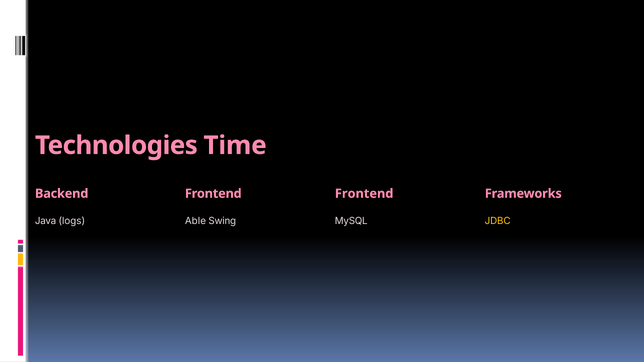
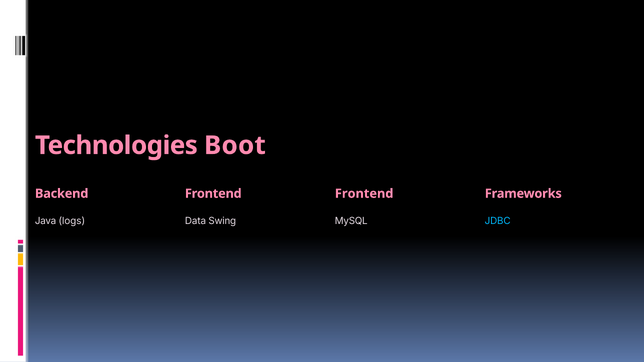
Time: Time -> Boot (235, 146)
Able: Able -> Data (195, 221)
JDBC colour: yellow -> light blue (498, 221)
